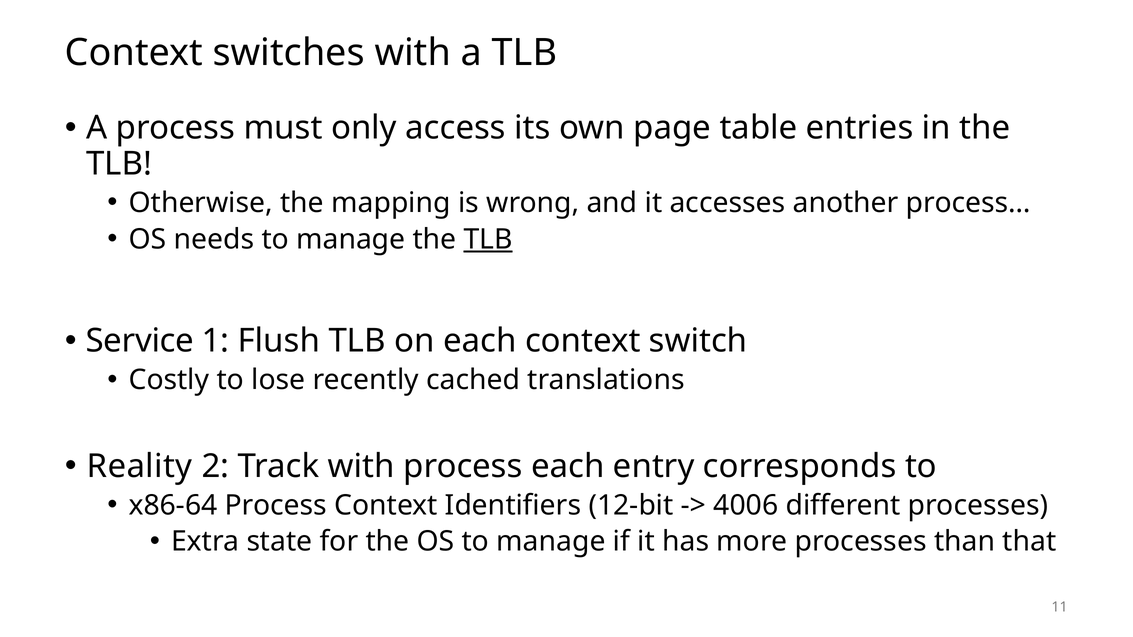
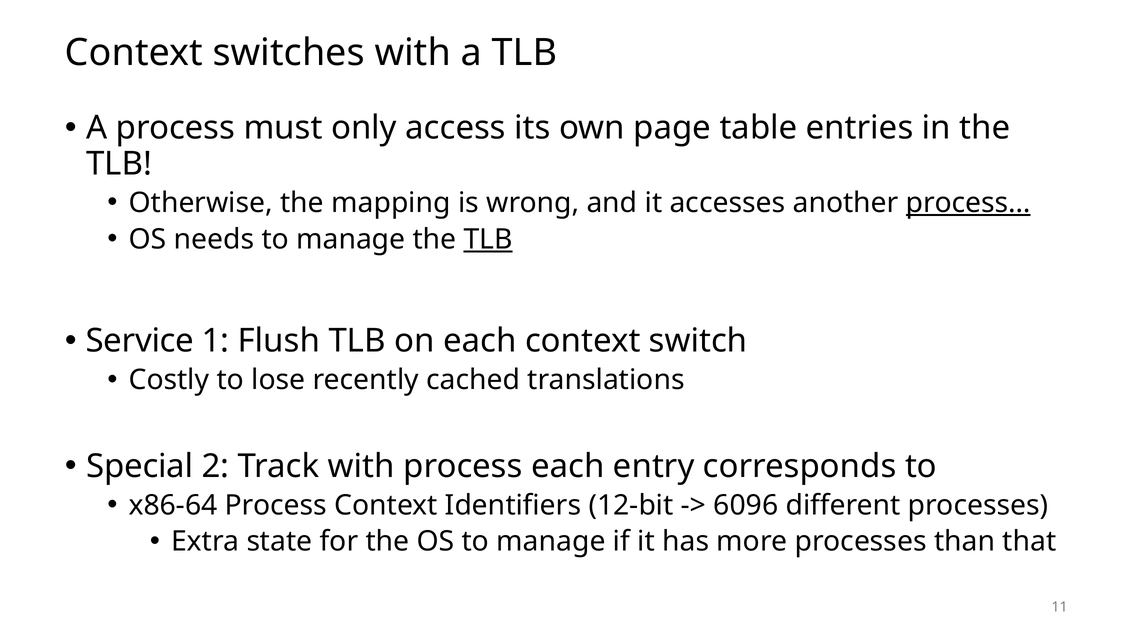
process… underline: none -> present (968, 203)
Reality: Reality -> Special (140, 466)
4006: 4006 -> 6096 (746, 505)
